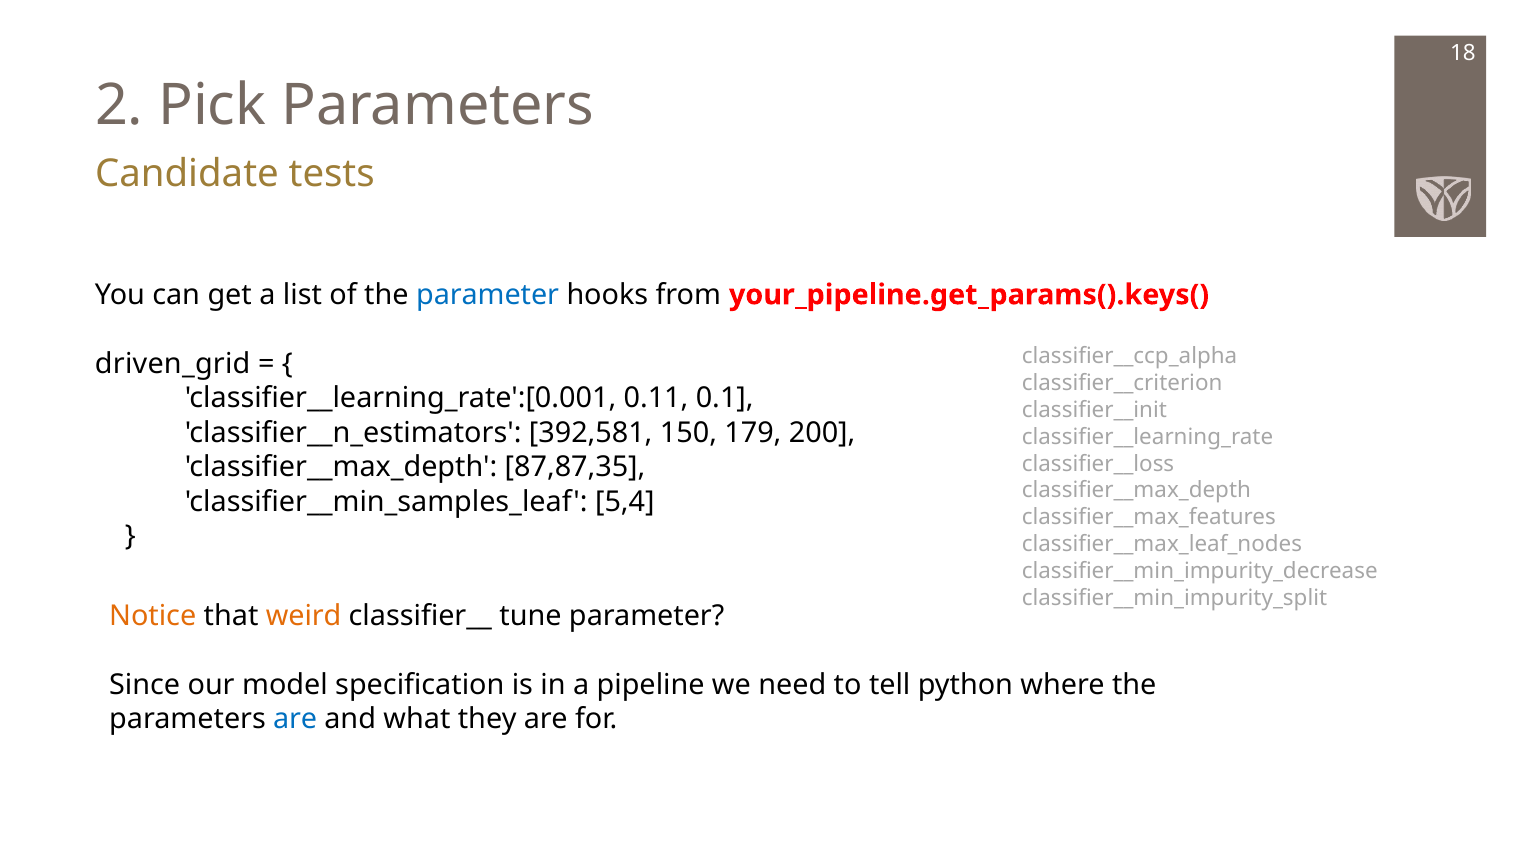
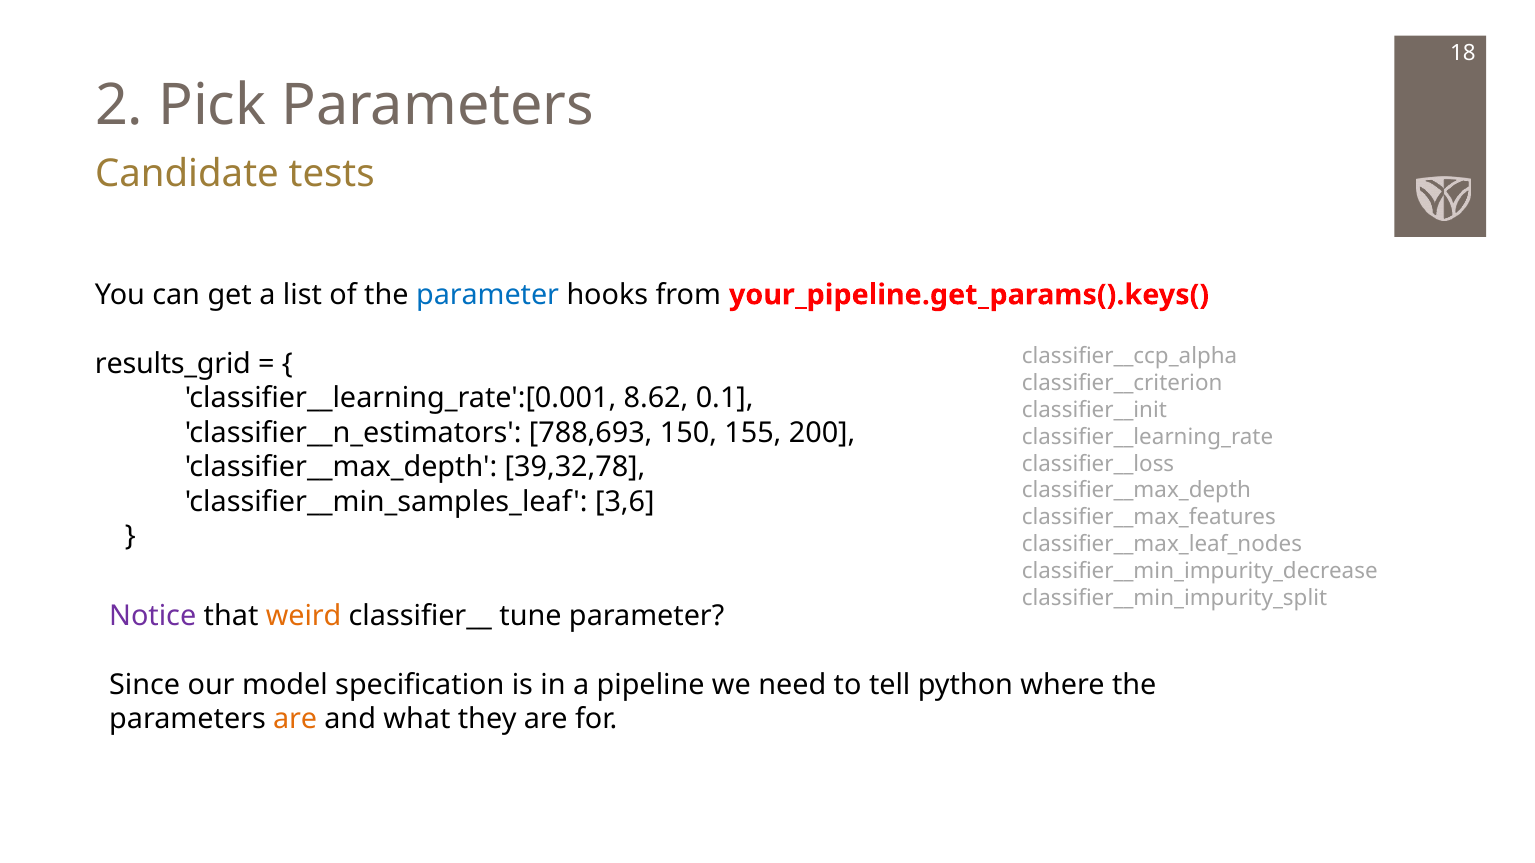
driven_grid: driven_grid -> results_grid (173, 364)
0.11: 0.11 -> 8.62 (656, 399)
392,581: 392,581 -> 788,693 (591, 433)
179: 179 -> 155 (753, 433)
87,87,35: 87,87,35 -> 39,32,78 (575, 468)
5,4: 5,4 -> 3,6 (625, 502)
Notice colour: orange -> purple (153, 616)
are colour: blue -> orange (295, 719)
